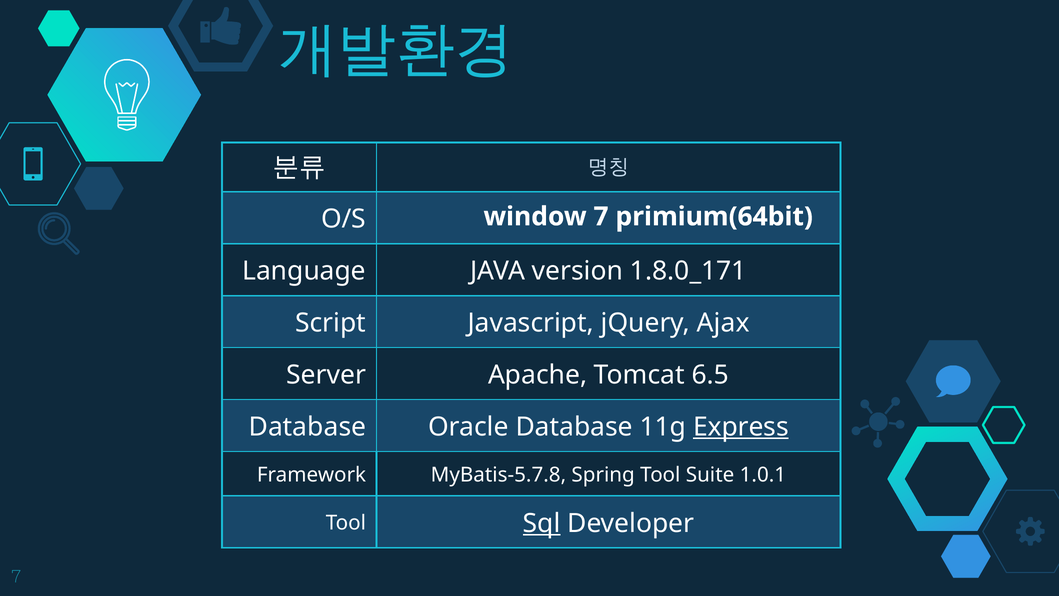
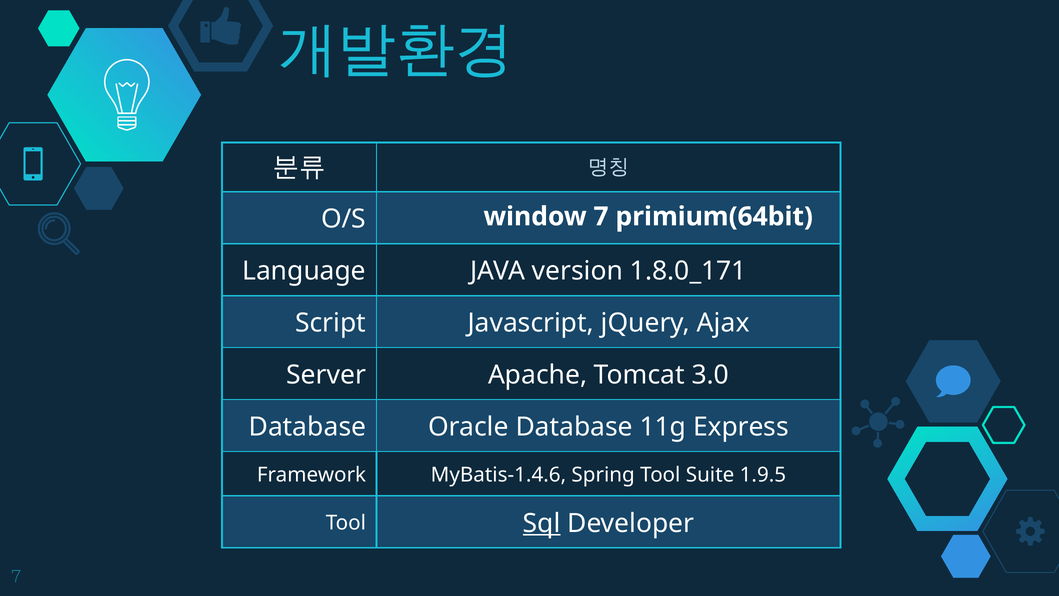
6.5: 6.5 -> 3.0 (710, 375)
Express underline: present -> none (741, 427)
MyBatis-5.7.8: MyBatis-5.7.8 -> MyBatis-1.4.6 (498, 475)
1.0.1: 1.0.1 -> 1.9.5 (763, 475)
